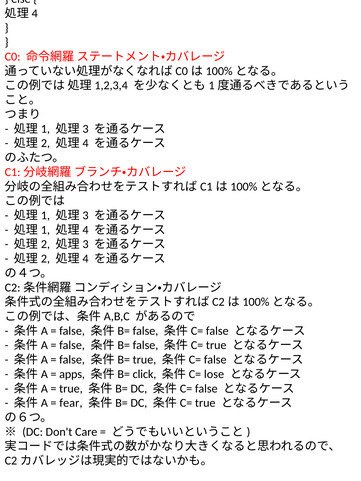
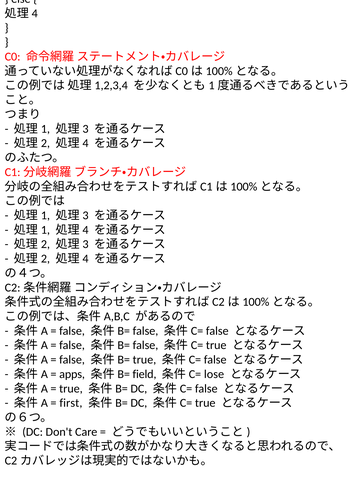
click: click -> field (144, 374)
fear: fear -> first (71, 403)
